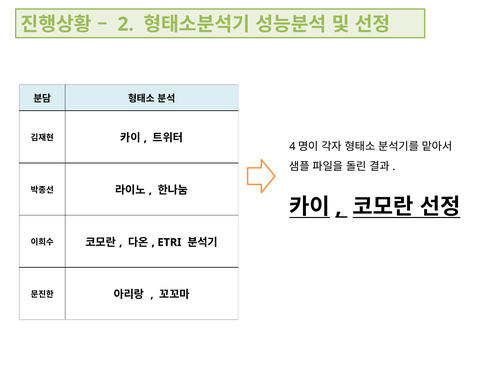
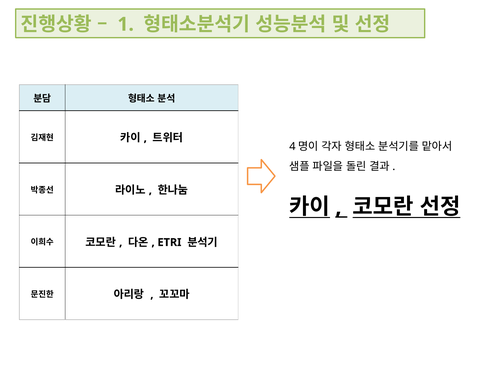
2: 2 -> 1 (126, 24)
